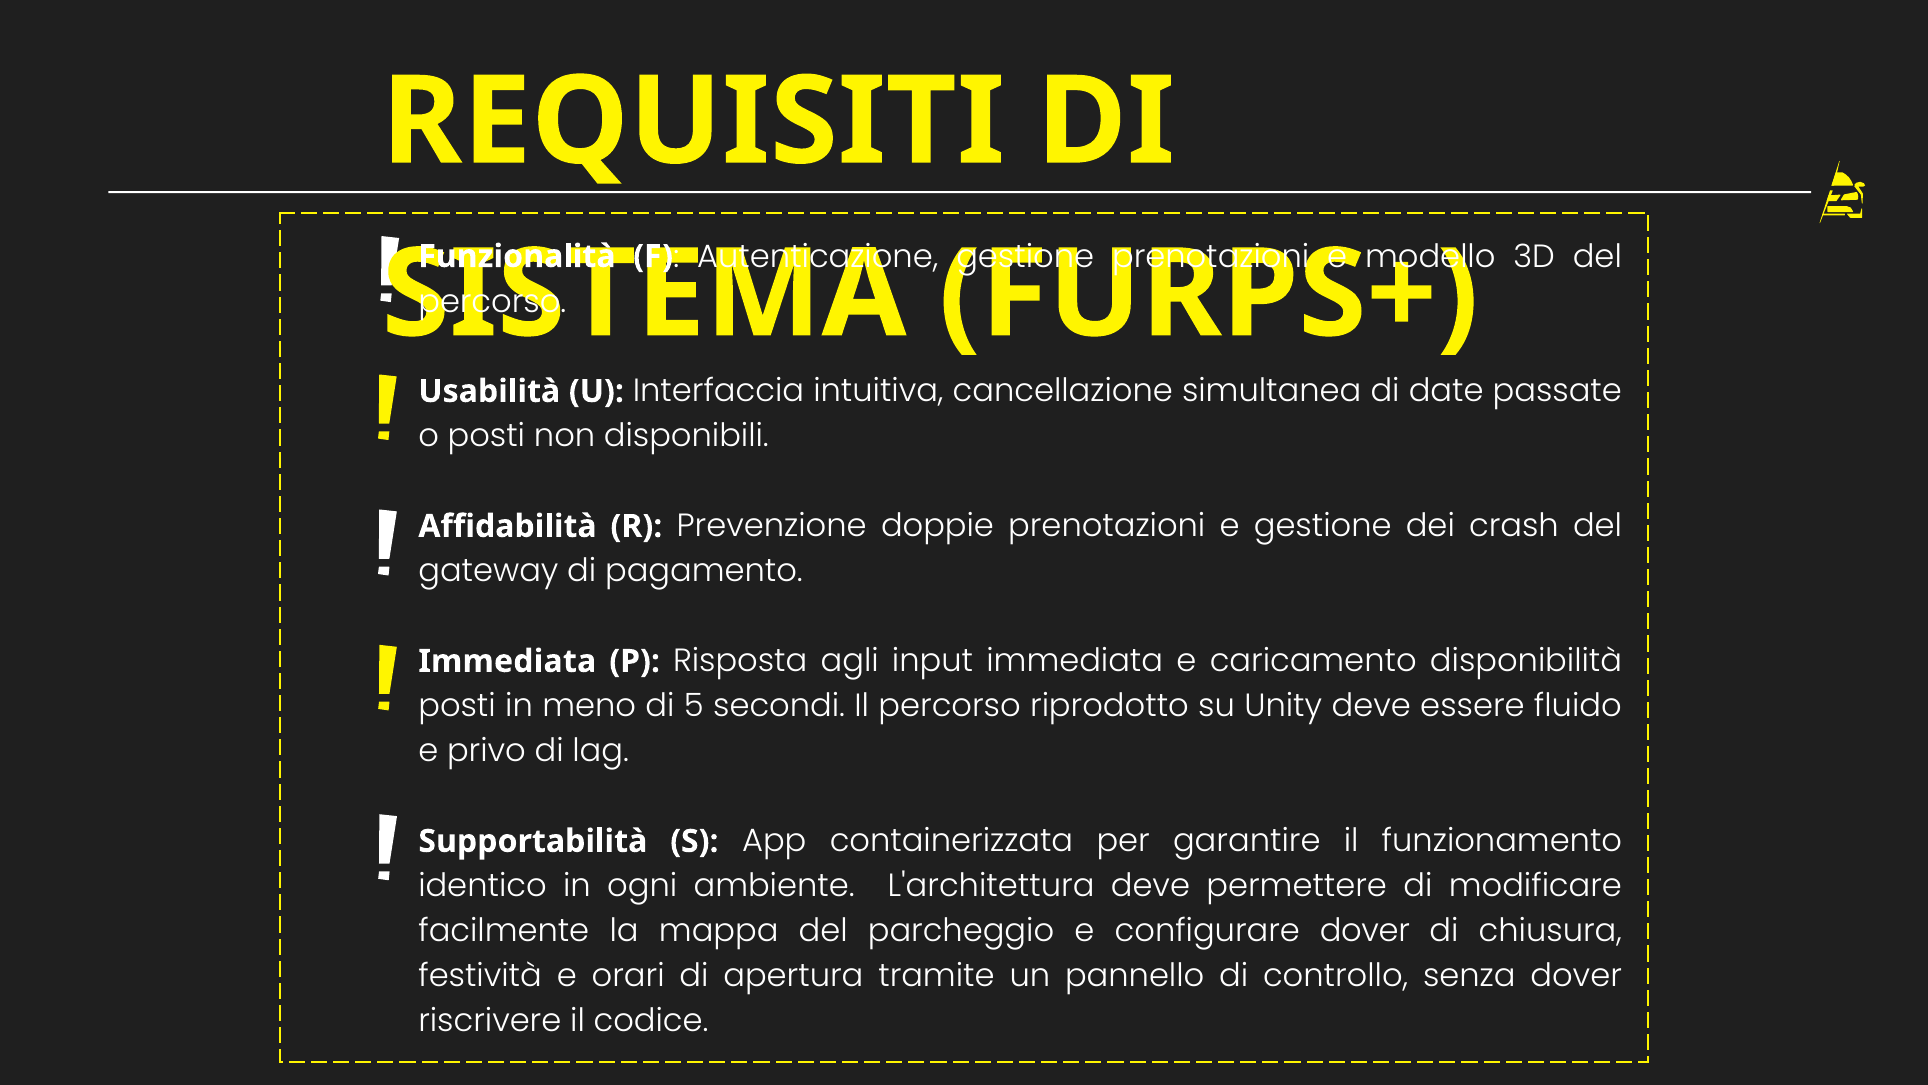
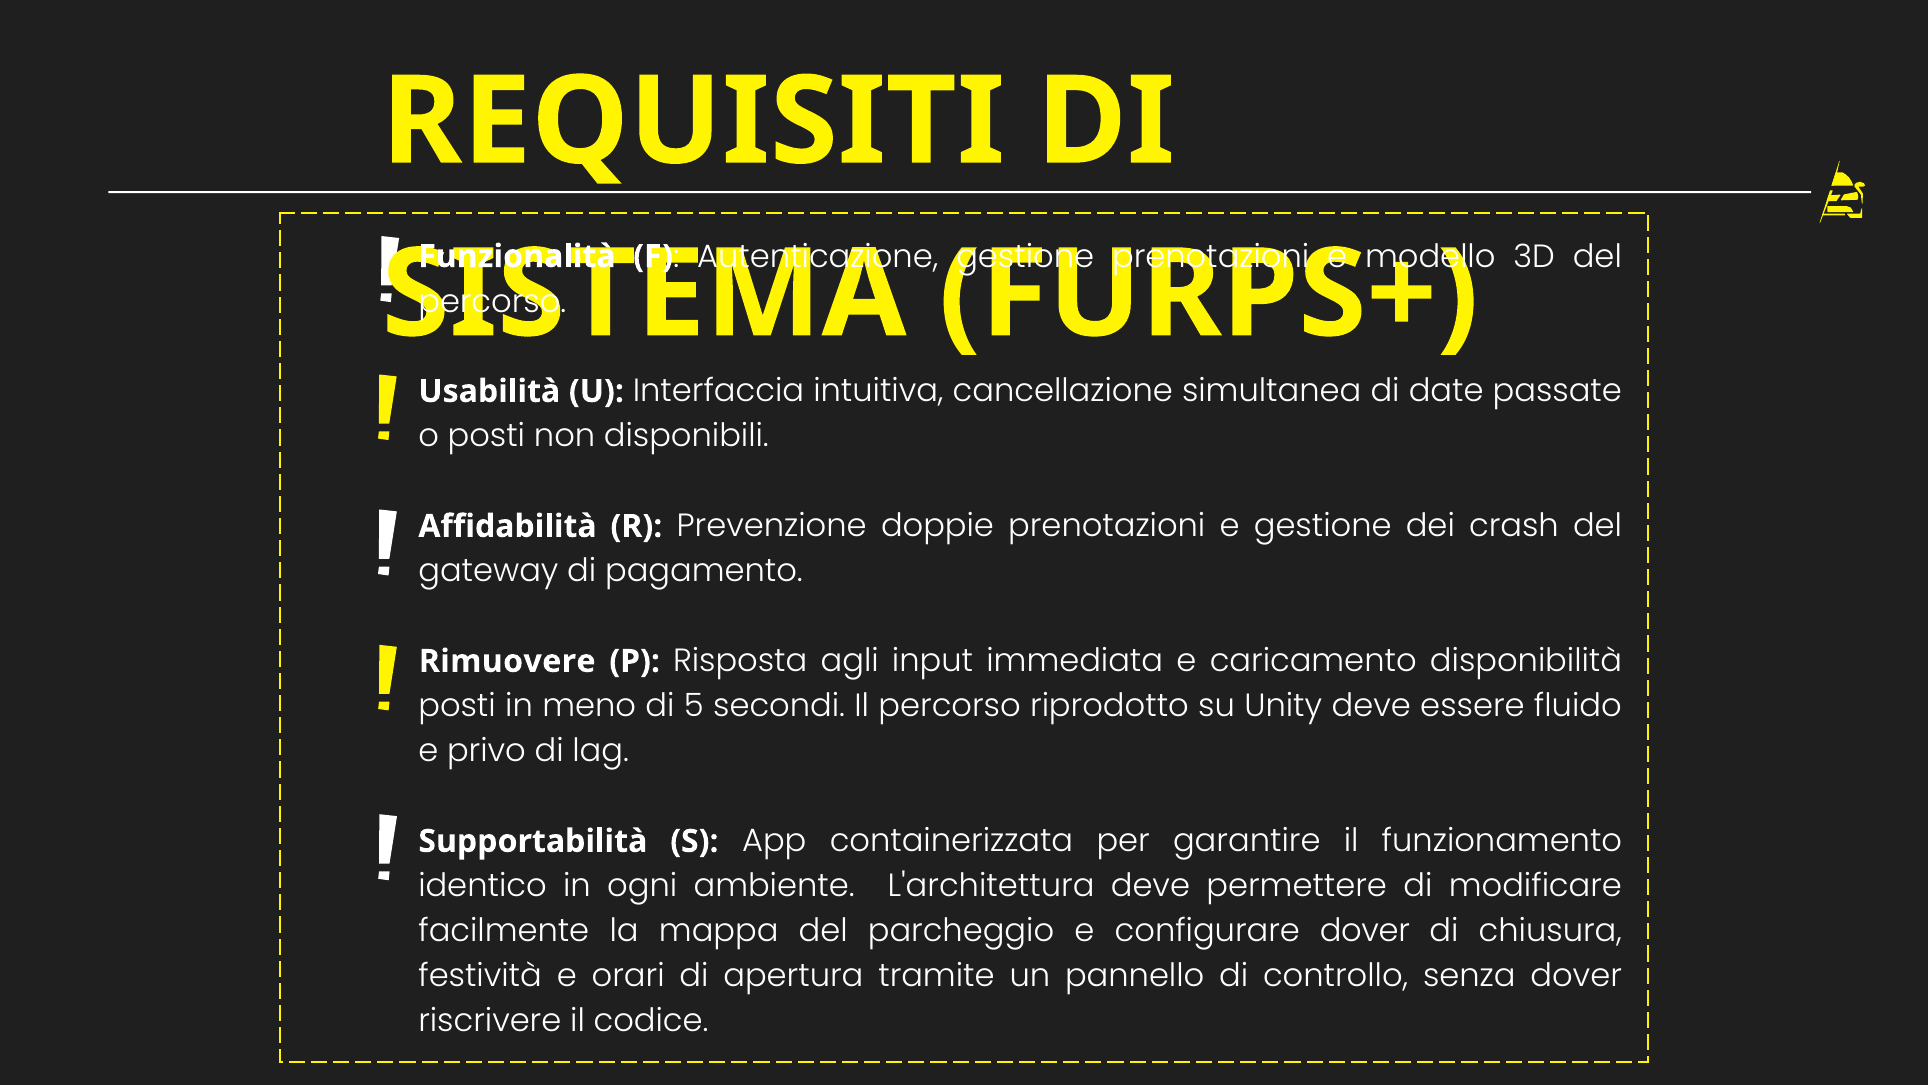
Immediata: Immediata -> Rimuovere (507, 661)
